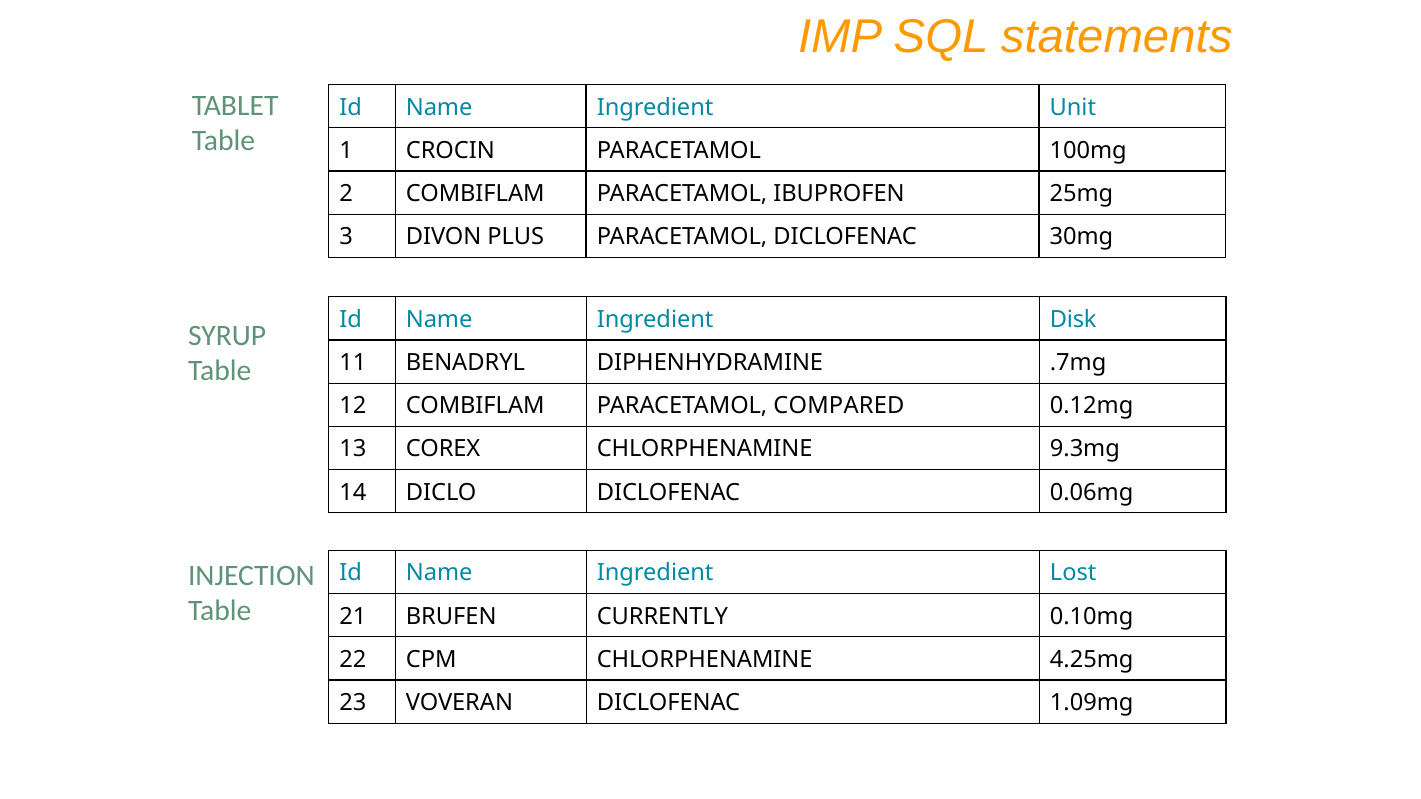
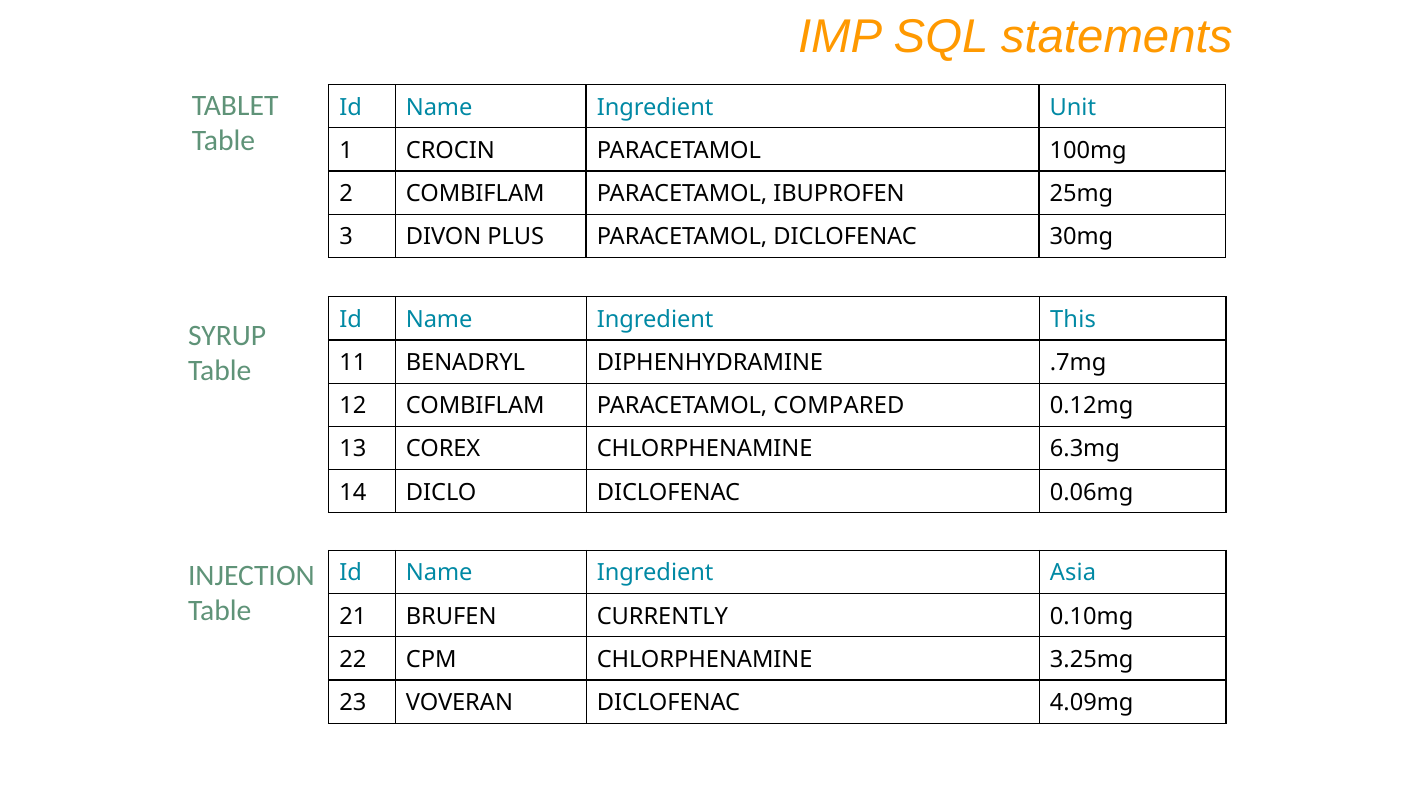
Disk: Disk -> This (1073, 320)
9.3mg: 9.3mg -> 6.3mg (1085, 449)
Lost: Lost -> Asia (1073, 573)
4.25mg: 4.25mg -> 3.25mg (1092, 660)
1.09mg: 1.09mg -> 4.09mg (1092, 703)
